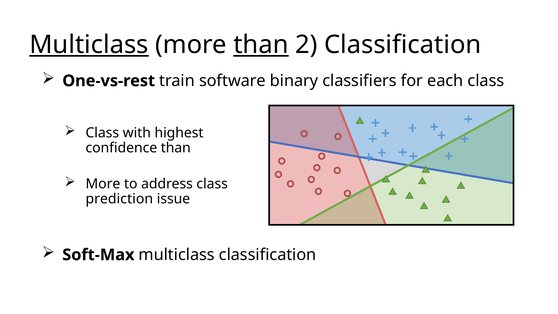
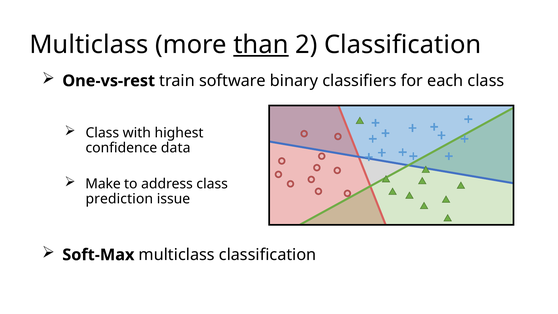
Multiclass underline: present -> none (89, 45)
confidence than: than -> data (176, 148)
More: More -> Make (103, 184)
